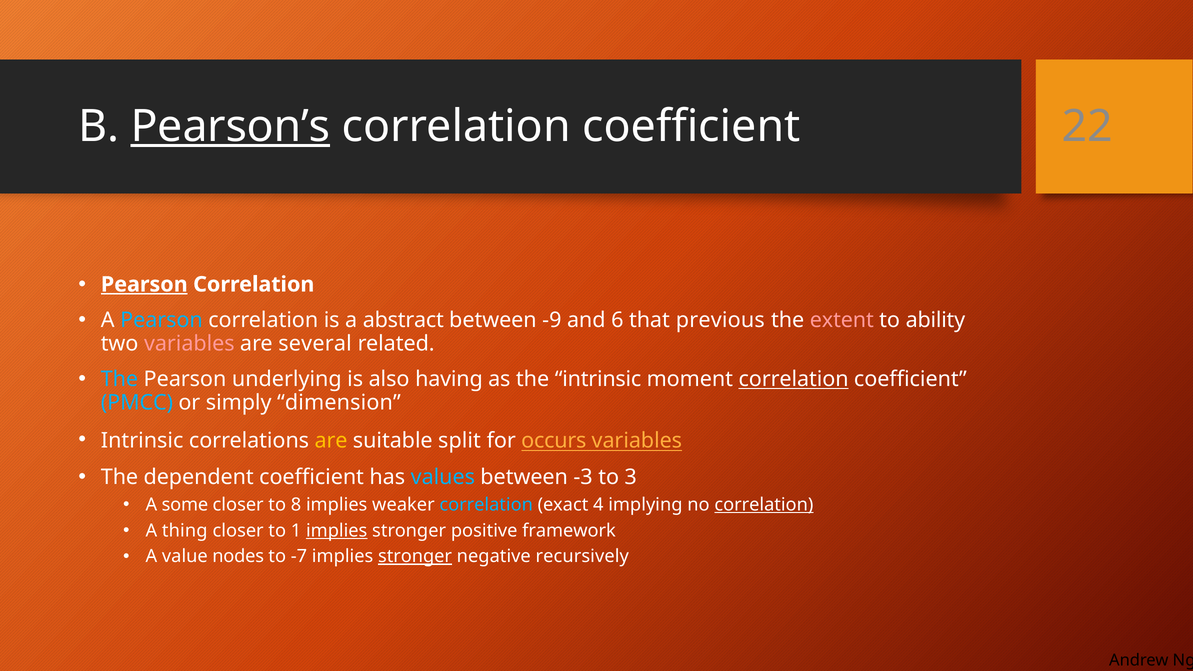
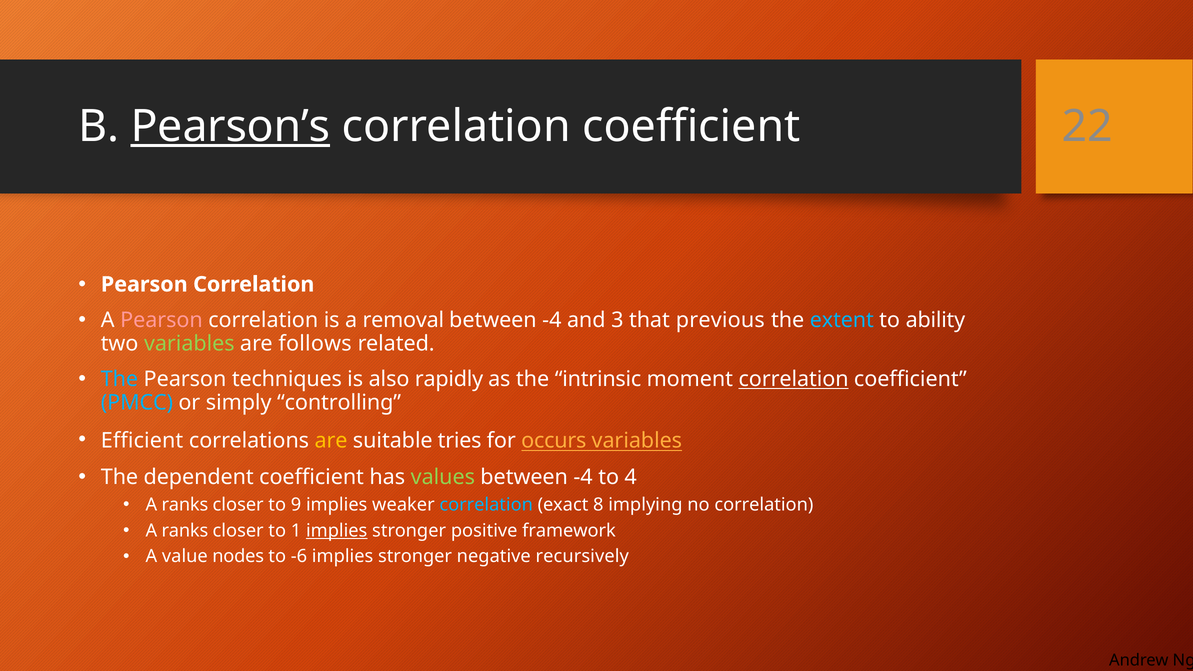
Pearson underline: present -> none (144, 284)
Pearson colour: light blue -> pink (161, 320)
abstract: abstract -> removal (403, 320)
-9: -9 -> -4 (552, 320)
6: 6 -> 3 (617, 320)
extent colour: pink -> light blue (842, 320)
variables colour: pink -> light green (189, 344)
several: several -> follows (315, 344)
underlying: underlying -> techniques (287, 379)
having: having -> rapidly (449, 379)
dimension: dimension -> controlling (339, 403)
Intrinsic: Intrinsic -> Efficient (142, 441)
split: split -> tries (460, 441)
values colour: light blue -> light green (443, 477)
-3: -3 -> -4 (583, 477)
3: 3 -> 4 (631, 477)
some: some -> ranks (185, 505)
8: 8 -> 9 (296, 505)
4: 4 -> 8 (598, 505)
correlation underline: present -> none (764, 505)
thing: thing -> ranks (185, 531)
-7: -7 -> -6 (299, 557)
stronger underline: present -> none (415, 557)
